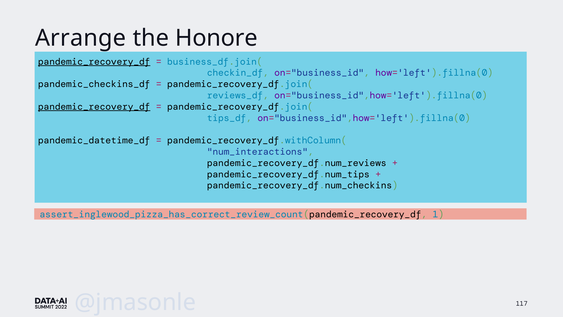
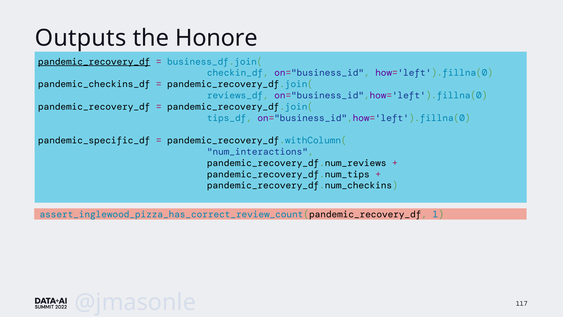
Arrange: Arrange -> Outputs (81, 38)
pandemic_recovery_df underline: present -> none (94, 107)
pandemic_datetime_df: pandemic_datetime_df -> pandemic_specific_df (94, 140)
